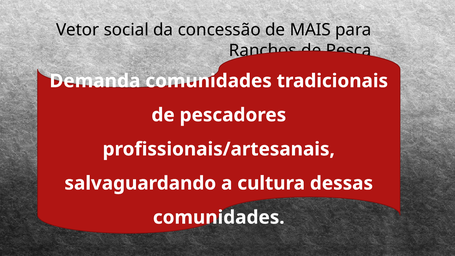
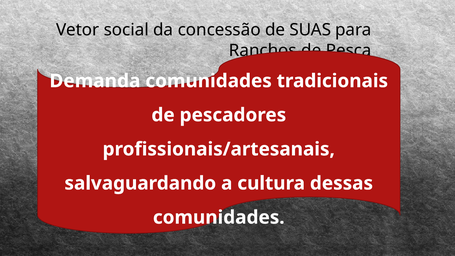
MAIS: MAIS -> SUAS (310, 30)
